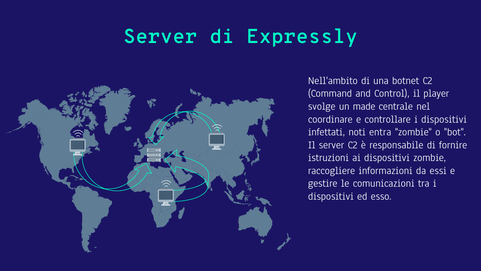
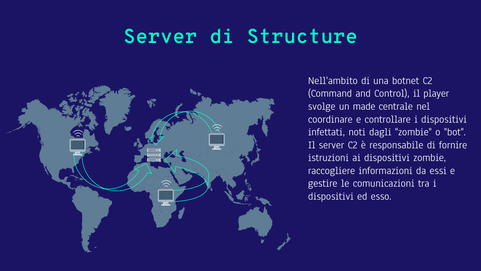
Expressly: Expressly -> Structure (302, 36)
entra: entra -> dagli (380, 132)
